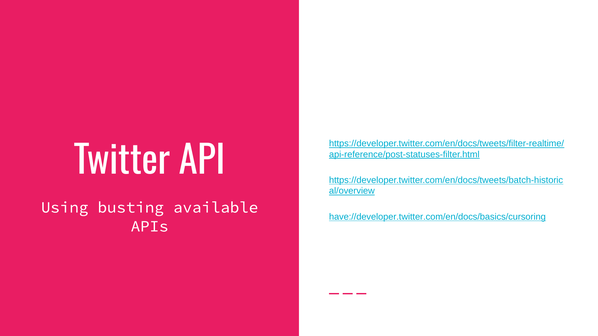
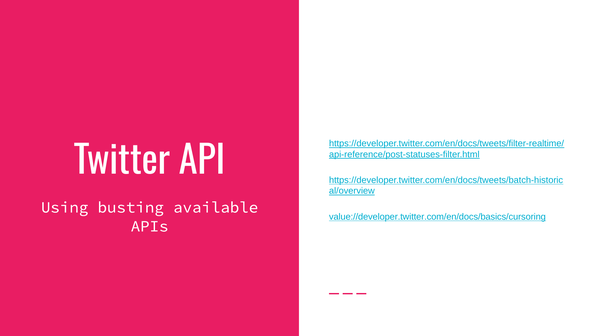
have://developer.twitter.com/en/docs/basics/cursoring: have://developer.twitter.com/en/docs/basics/cursoring -> value://developer.twitter.com/en/docs/basics/cursoring (437, 217)
